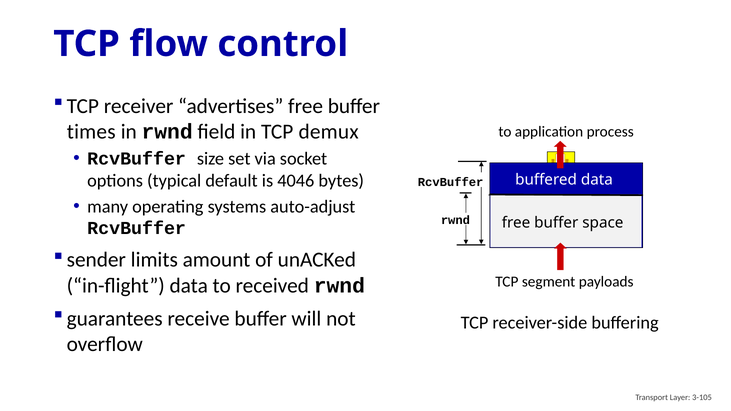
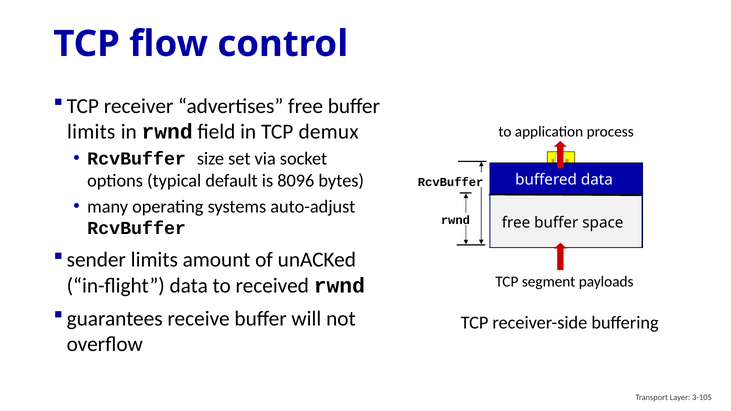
times: times -> limits (91, 132)
4046: 4046 -> 8096 (296, 181)
